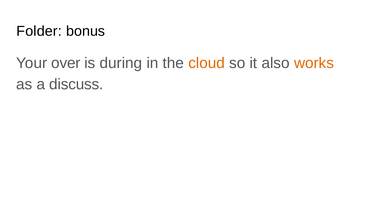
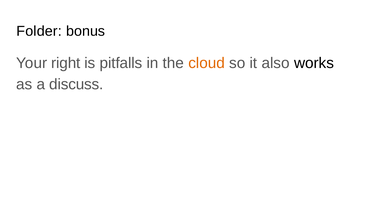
over: over -> right (66, 63)
during: during -> pitfalls (121, 63)
works colour: orange -> black (314, 63)
